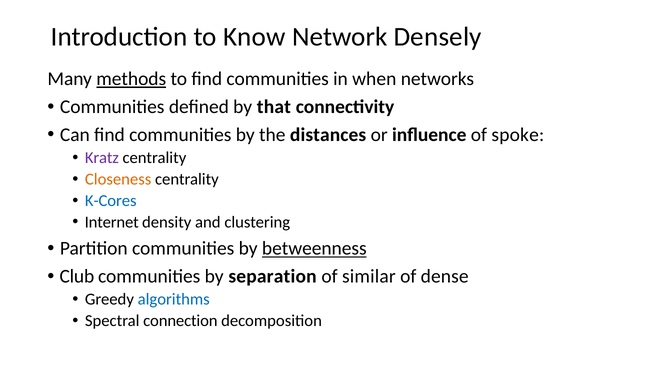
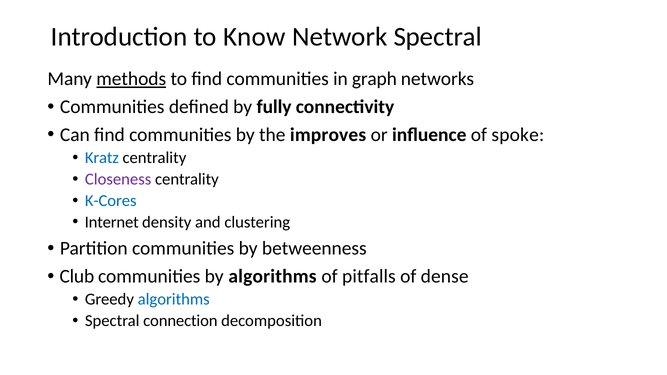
Network Densely: Densely -> Spectral (438, 37)
when: when -> graph (374, 79)
that: that -> fully (274, 107)
distances: distances -> improves (328, 135)
Kratz colour: purple -> blue (102, 158)
Closeness colour: orange -> purple (118, 179)
betweenness underline: present -> none (314, 249)
by separation: separation -> algorithms (272, 277)
similar: similar -> pitfalls (369, 277)
